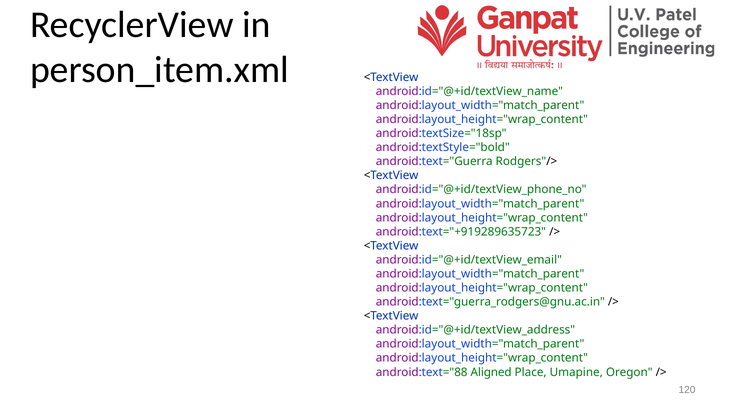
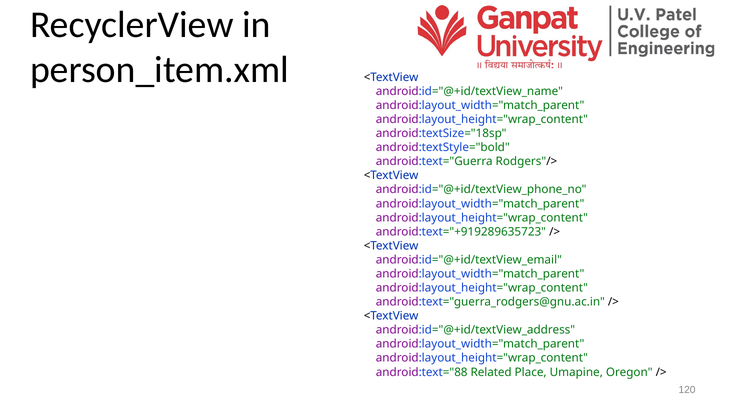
Aligned: Aligned -> Related (491, 372)
